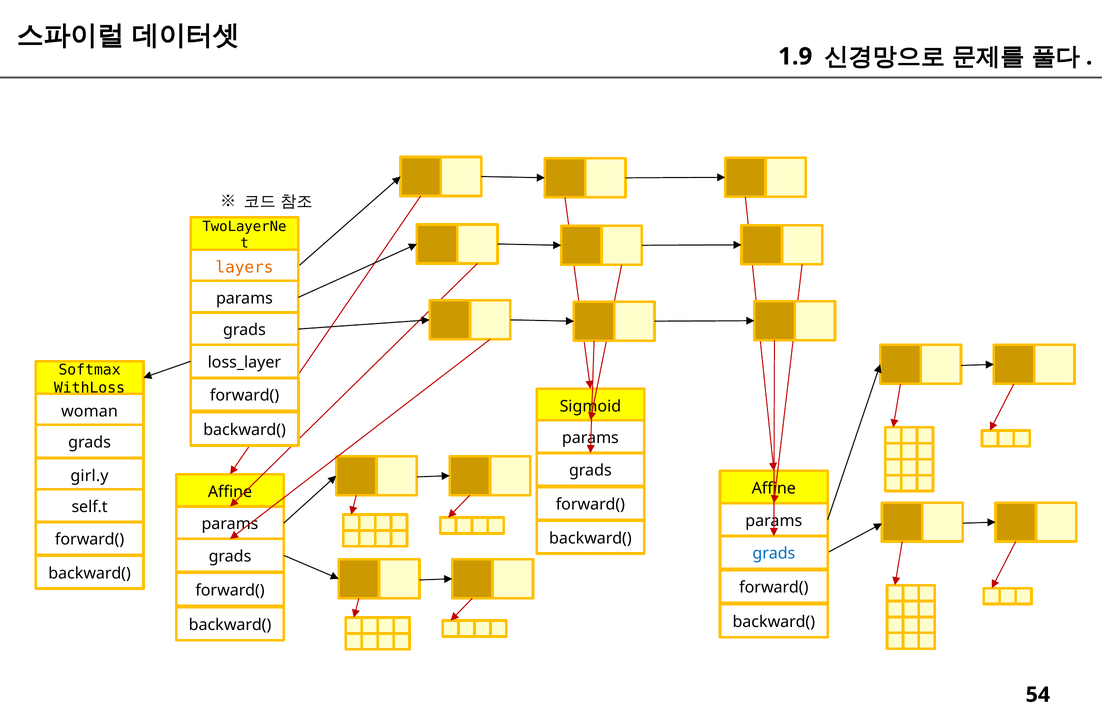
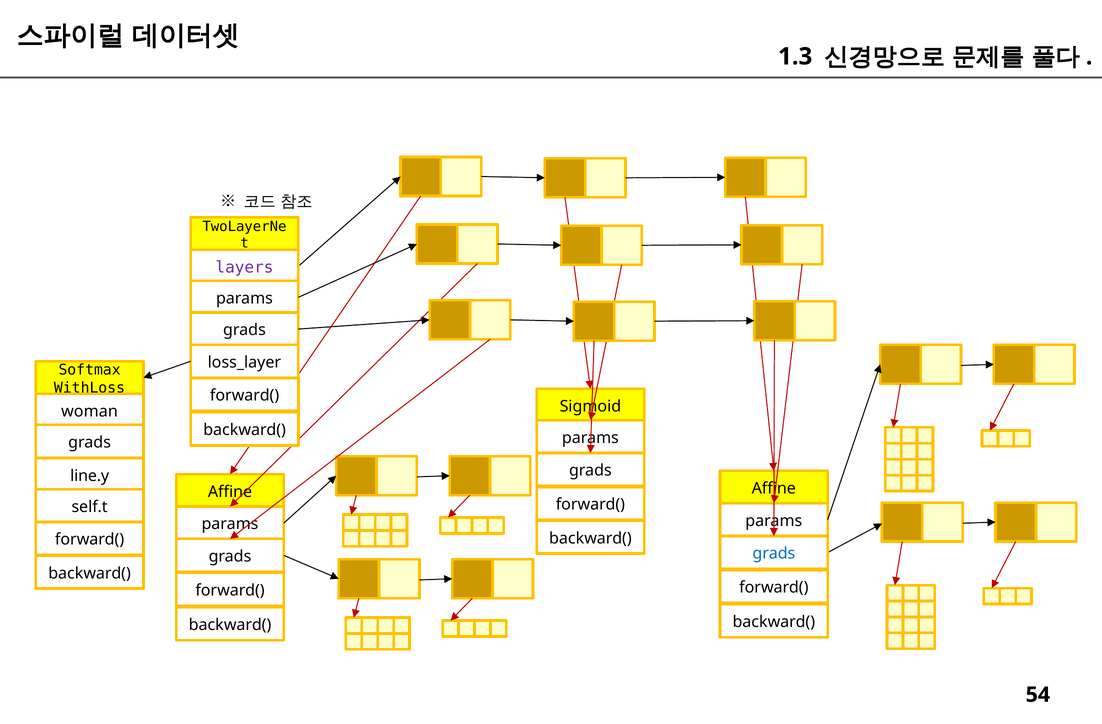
1.9: 1.9 -> 1.3 (795, 56)
layers colour: orange -> purple (244, 267)
girl.y: girl.y -> line.y (90, 476)
